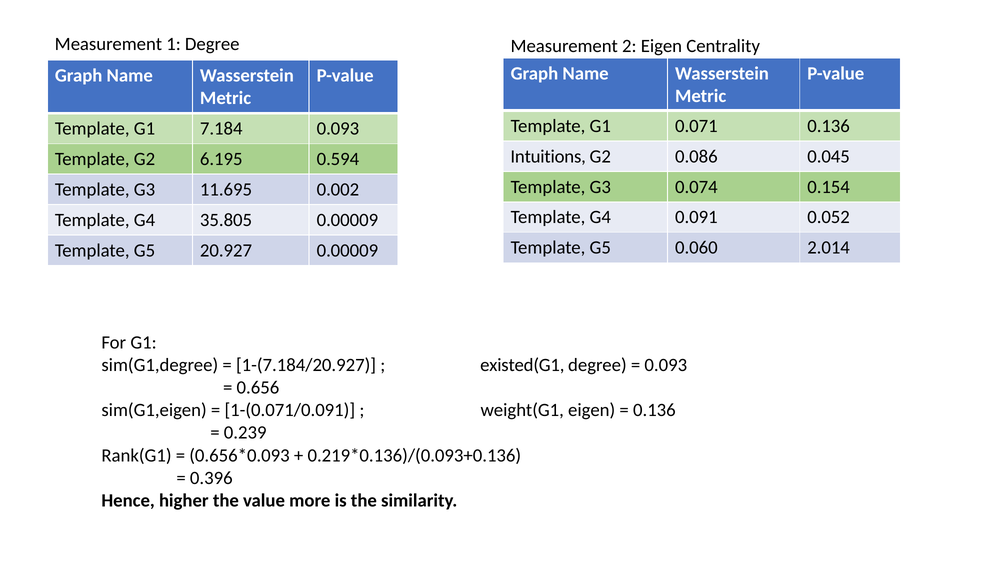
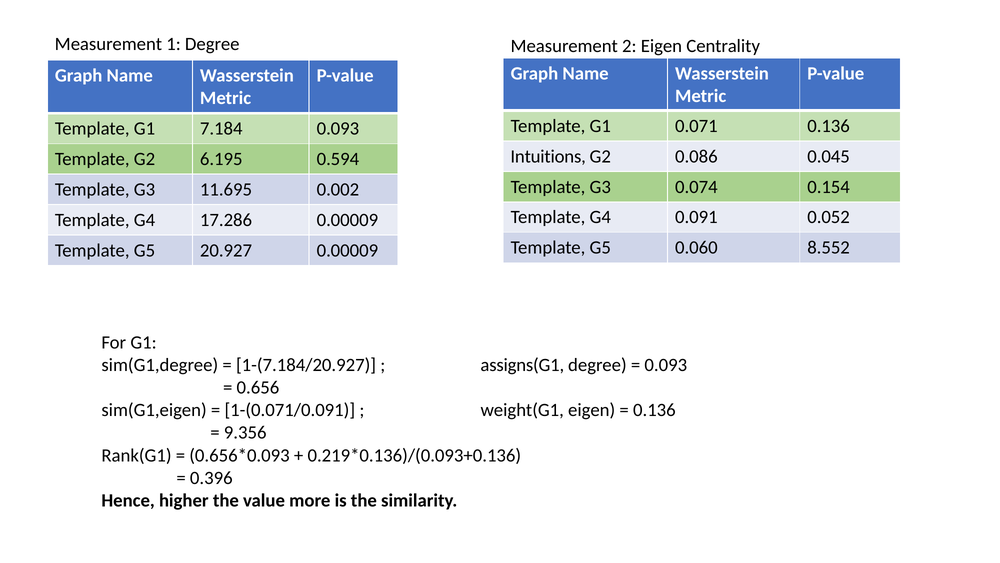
35.805: 35.805 -> 17.286 (226, 220)
2.014: 2.014 -> 8.552 (829, 247)
existed(G1: existed(G1 -> assigns(G1 (522, 365)
0.239: 0.239 -> 9.356 (245, 432)
